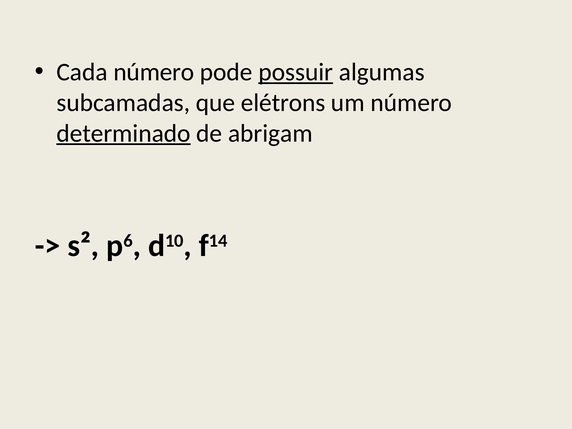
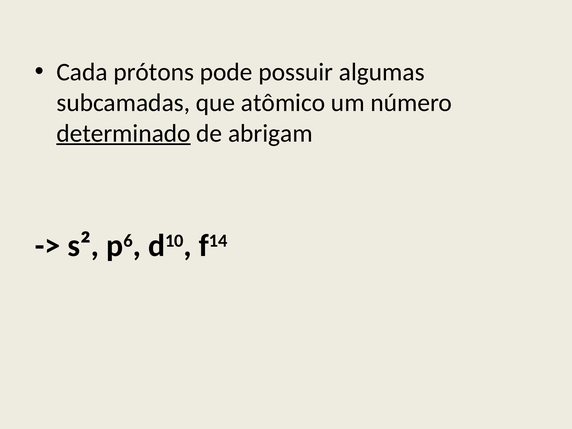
Cada número: número -> prótons (154, 72)
possuir underline: present -> none (296, 72)
elétrons: elétrons -> atômico (283, 103)
